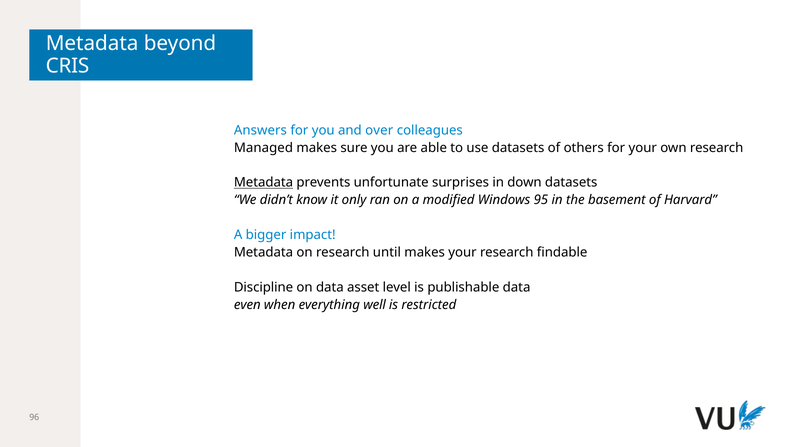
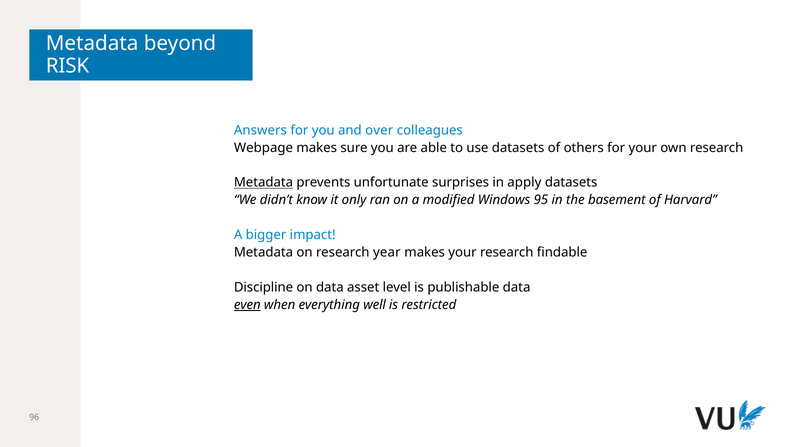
CRIS: CRIS -> RISK (67, 66)
Managed: Managed -> Webpage (263, 148)
down: down -> apply (524, 182)
until: until -> year (387, 252)
even underline: none -> present (247, 305)
